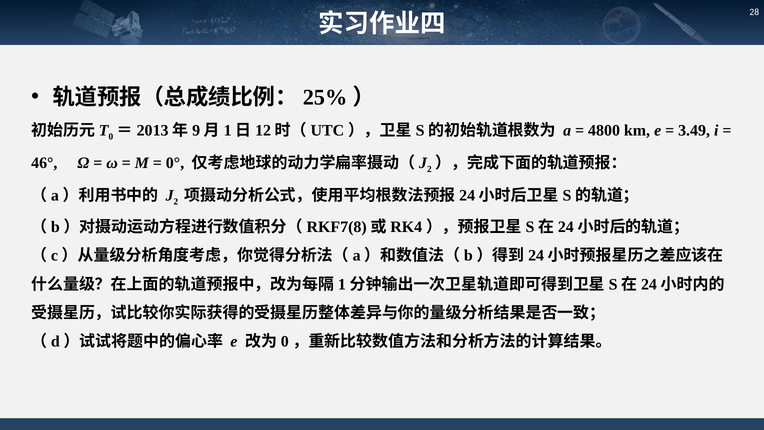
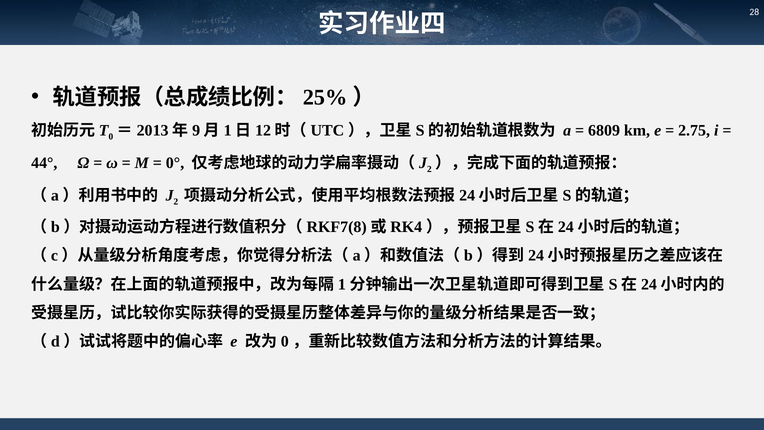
4800: 4800 -> 6809 (604, 130)
3.49: 3.49 -> 2.75 (694, 130)
46°: 46° -> 44° (44, 163)
